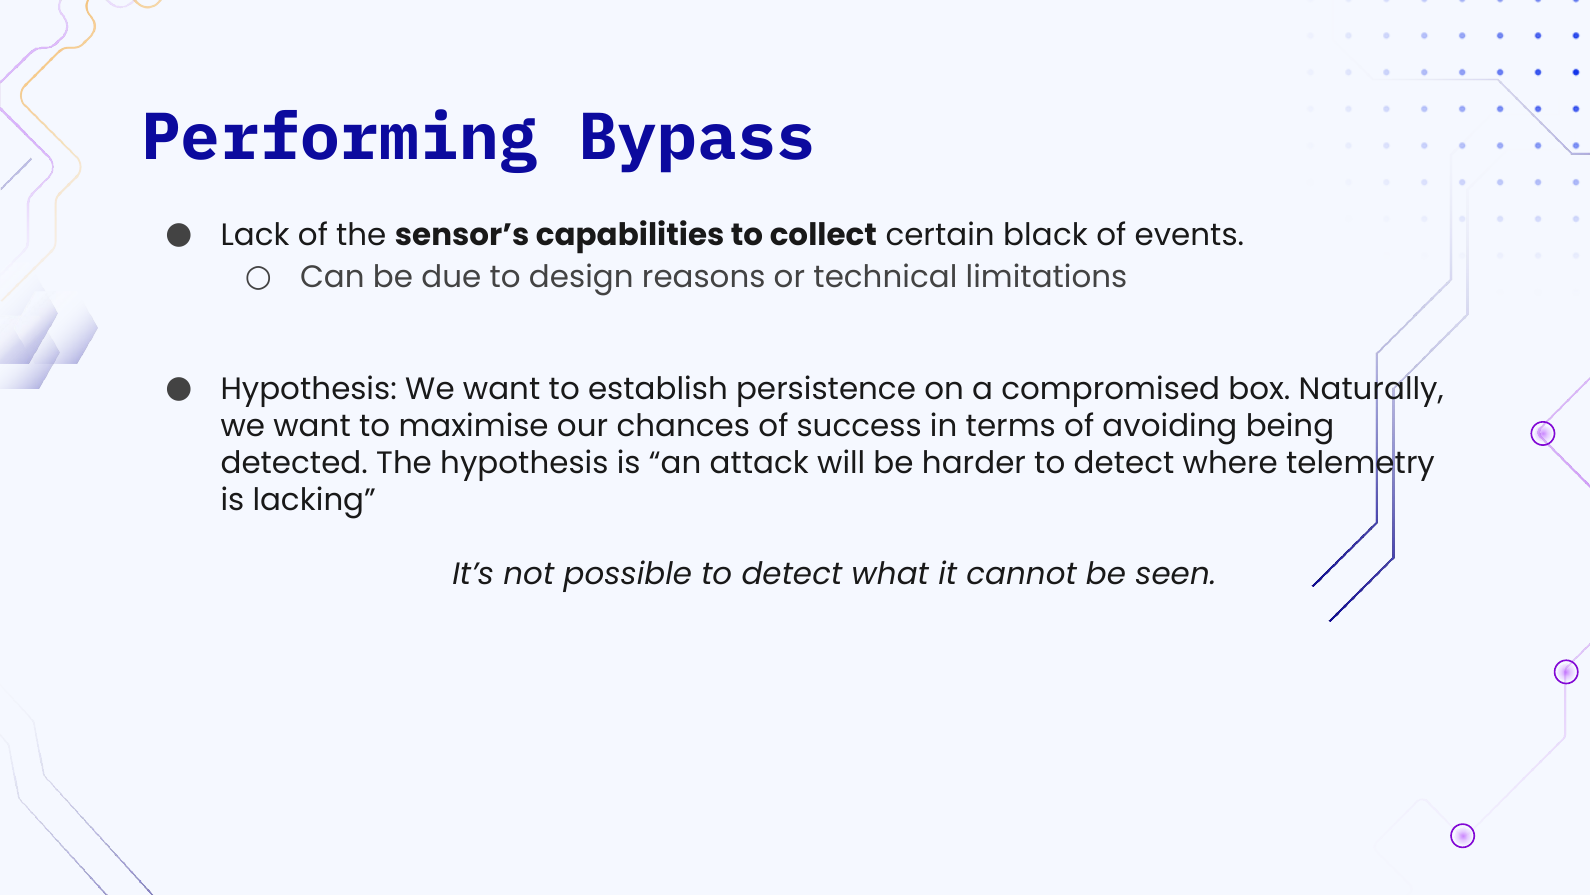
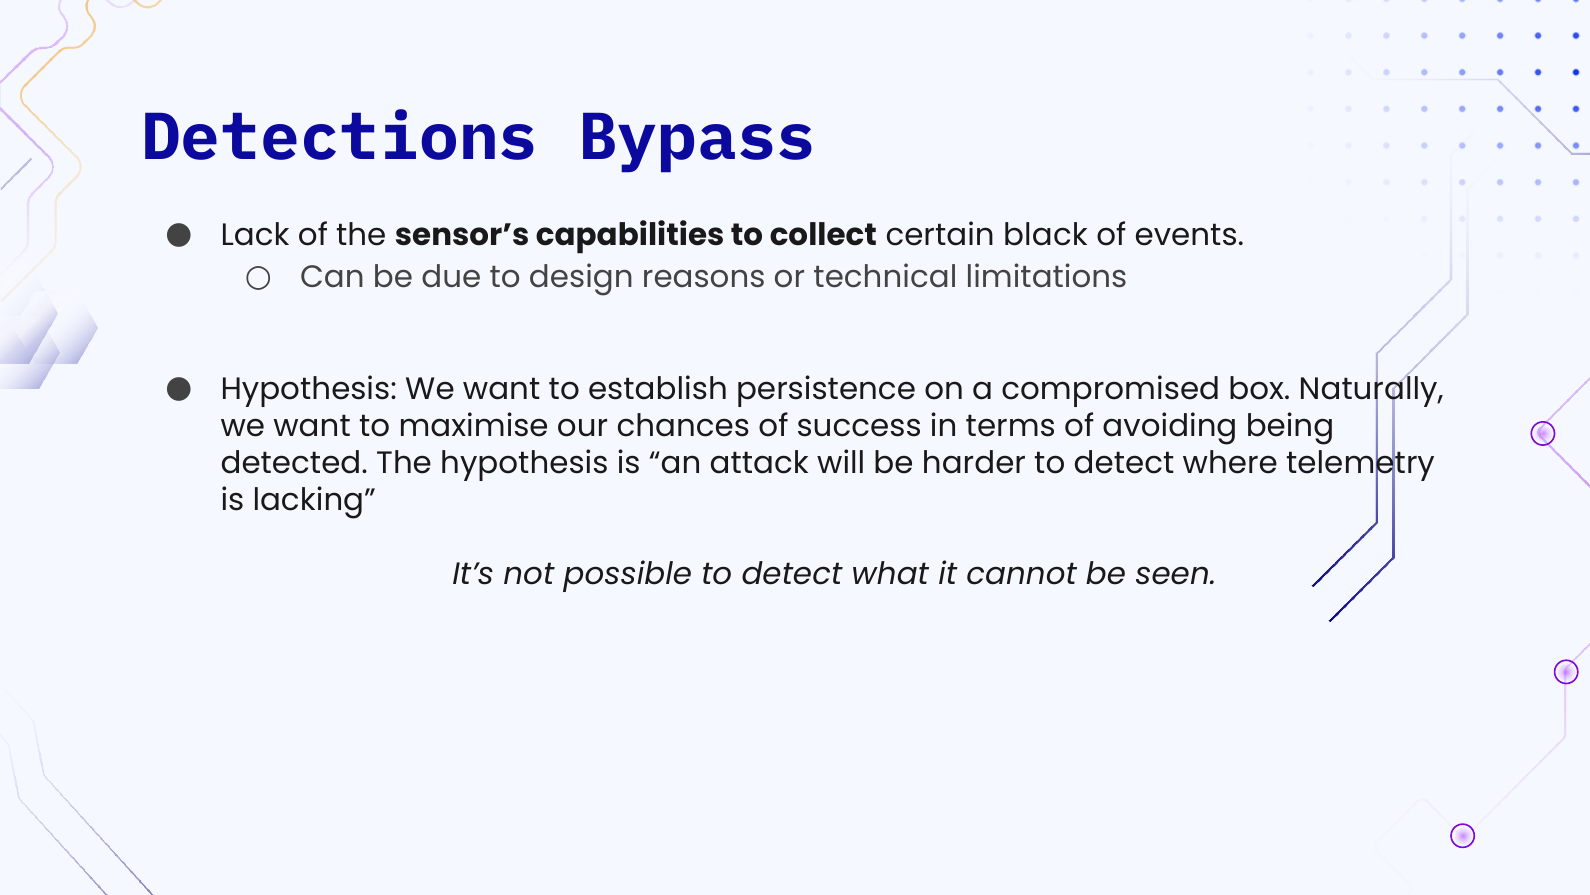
Performing: Performing -> Detections (340, 138)
